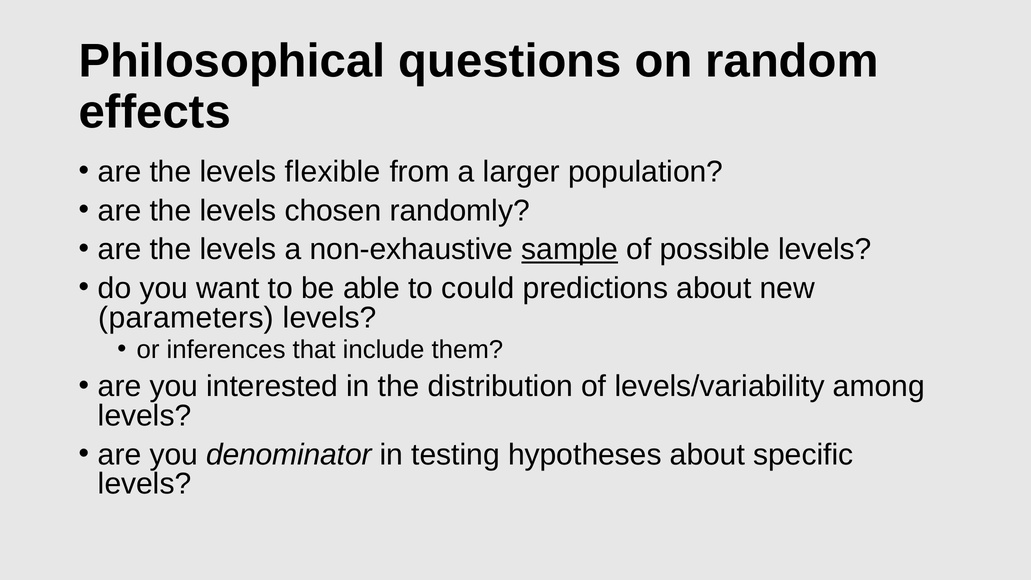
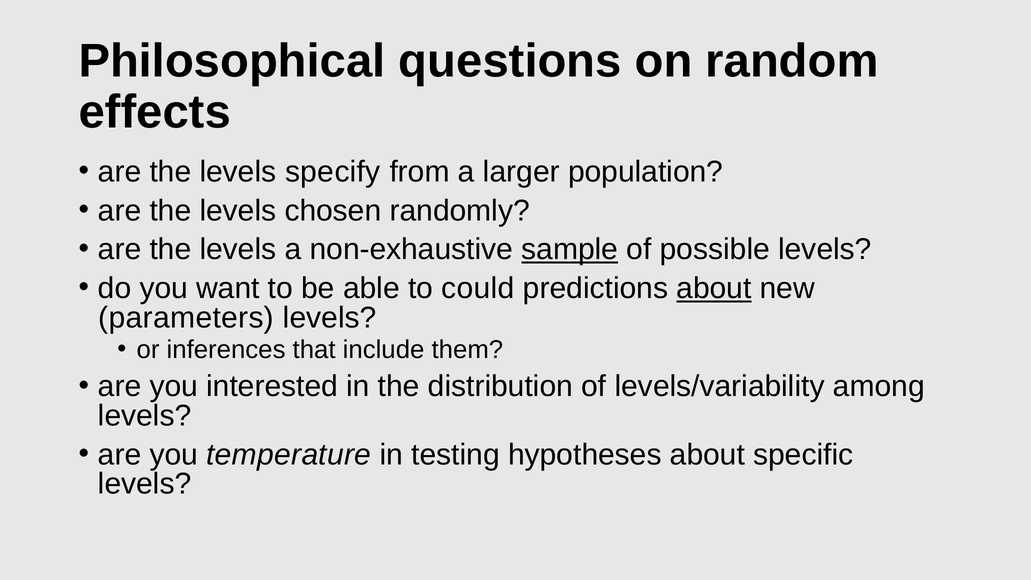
flexible: flexible -> specify (333, 172)
about underline: none -> present (714, 288)
denominator: denominator -> temperature (289, 455)
